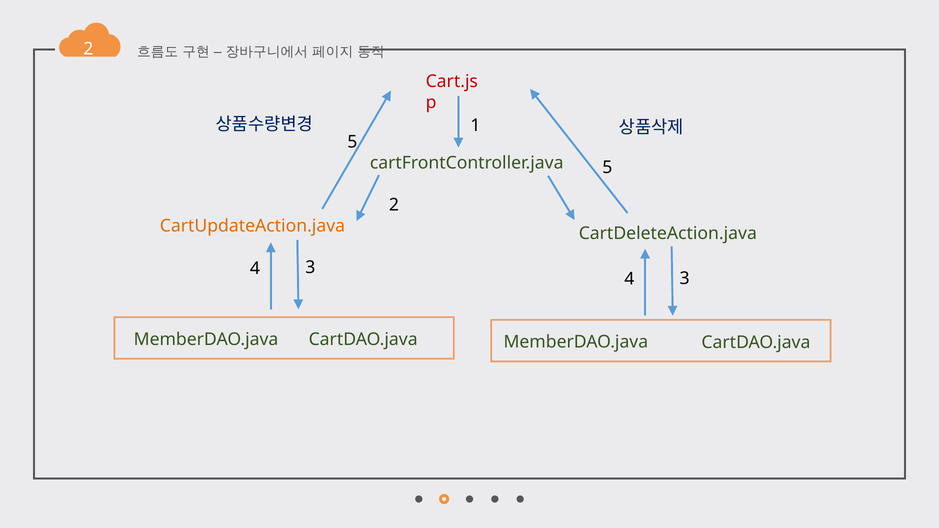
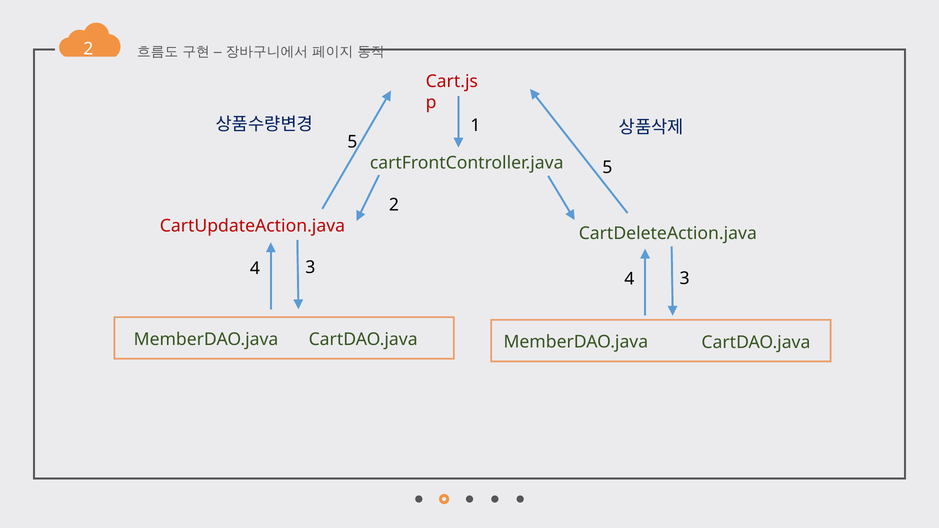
CartUpdateAction.java colour: orange -> red (252, 226)
